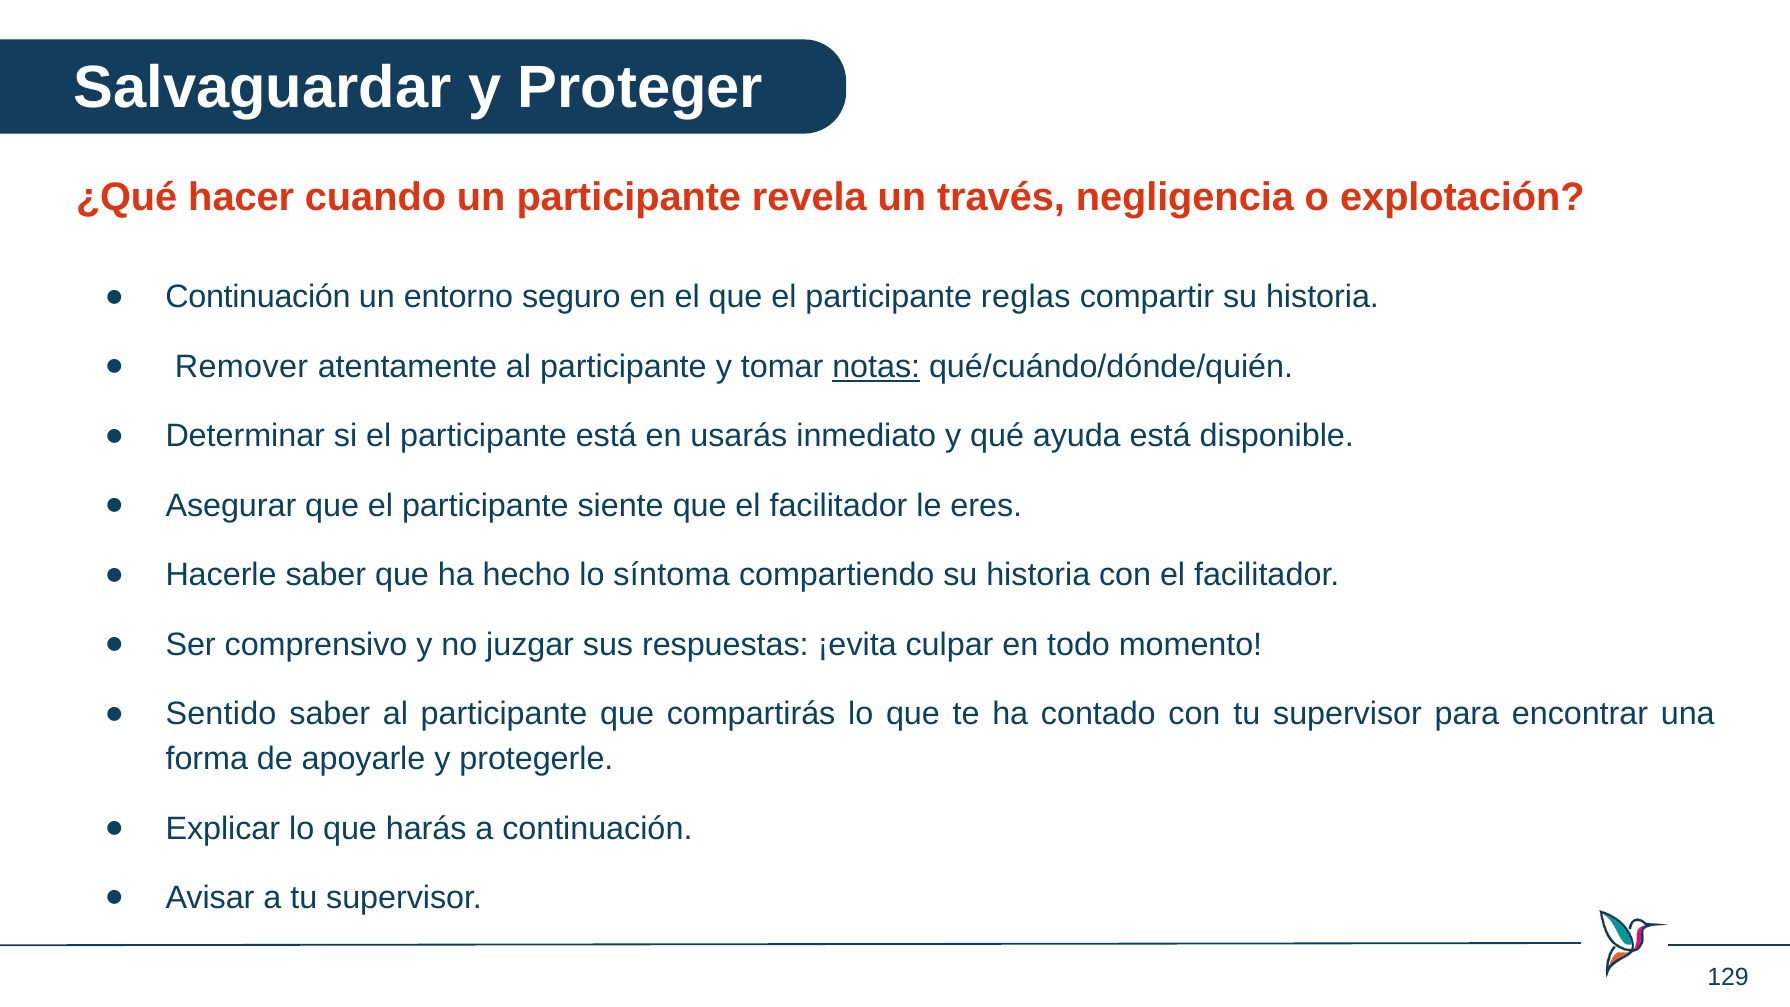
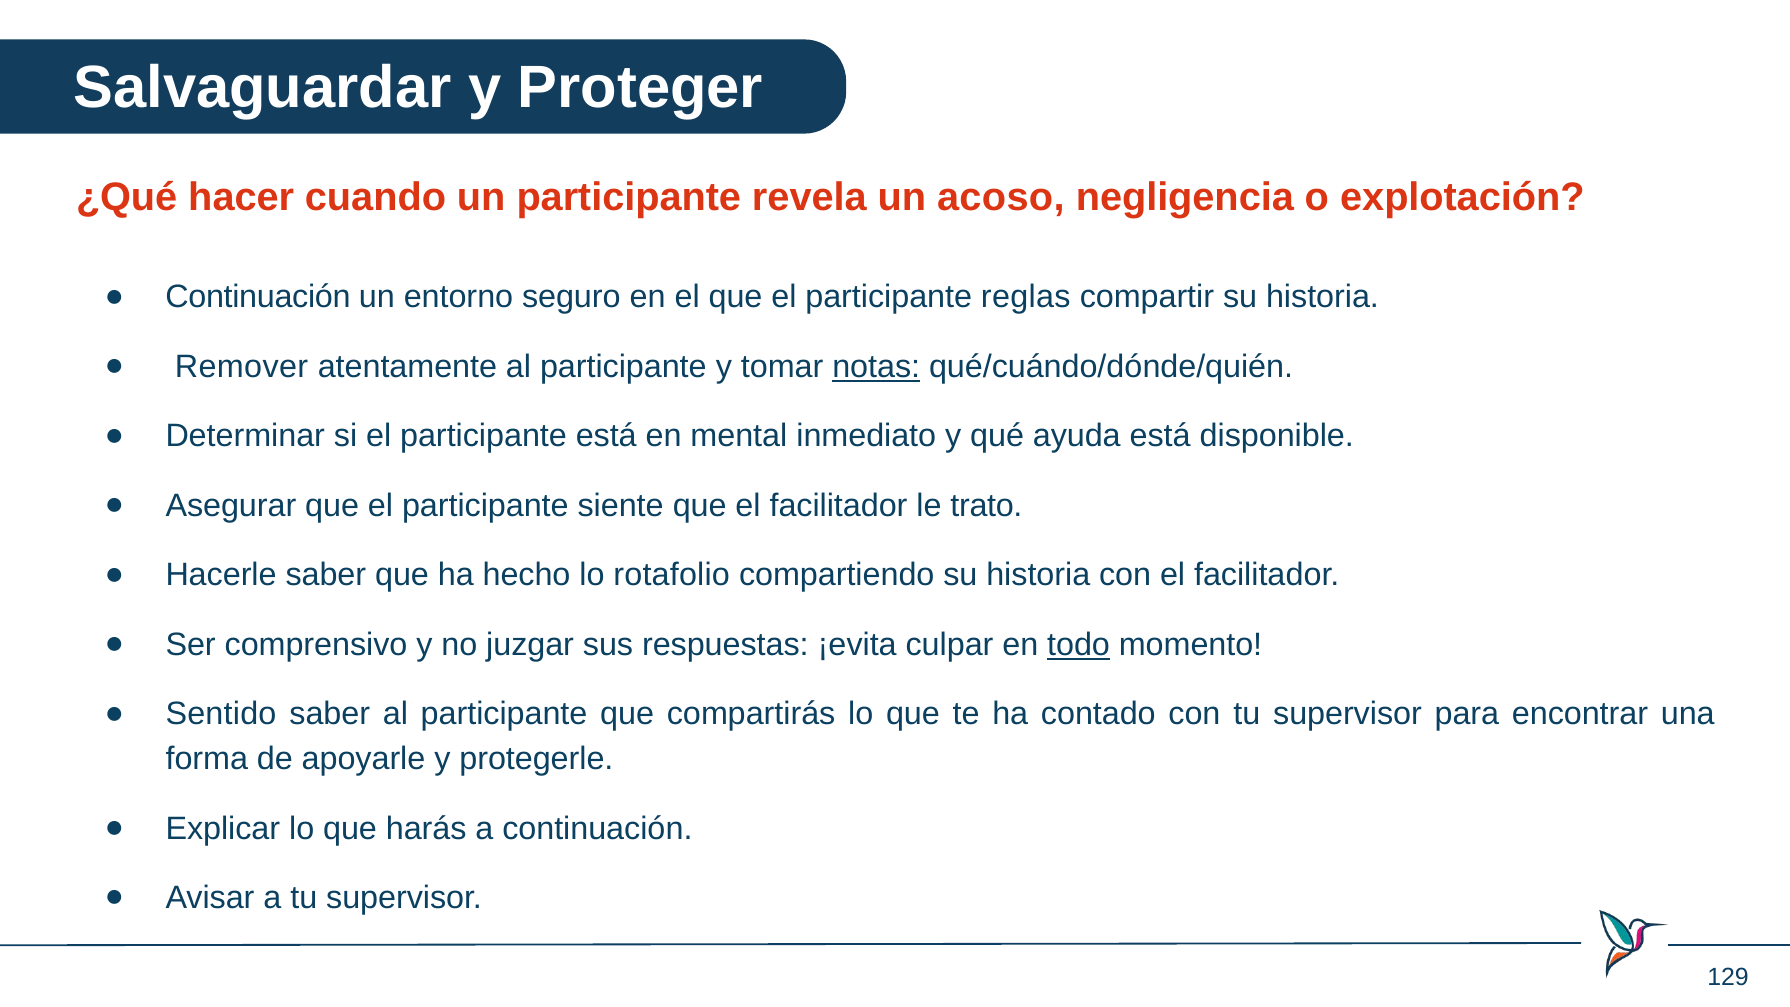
través: través -> acoso (1001, 197)
usarás: usarás -> mental (739, 436)
eres: eres -> trato (986, 506)
síntoma: síntoma -> rotafolio (672, 575)
todo underline: none -> present (1079, 645)
